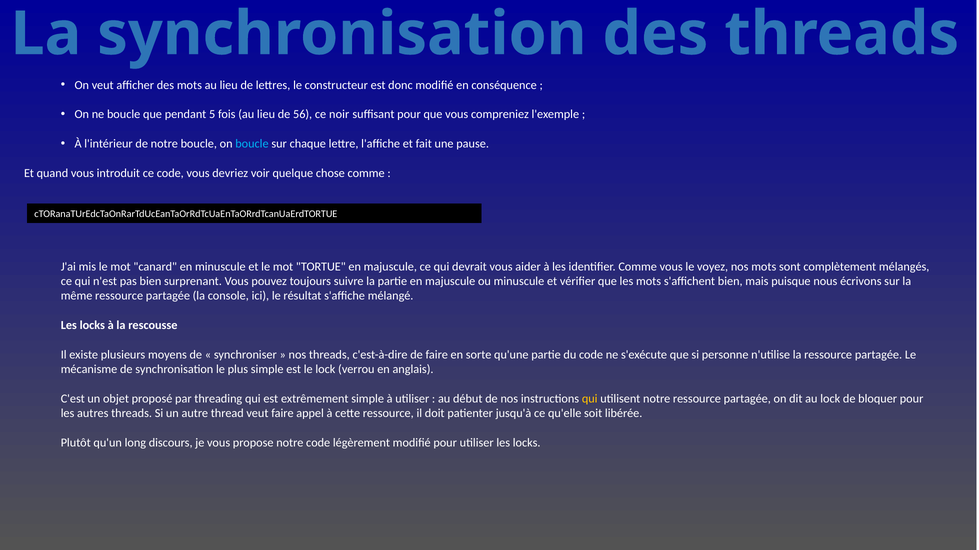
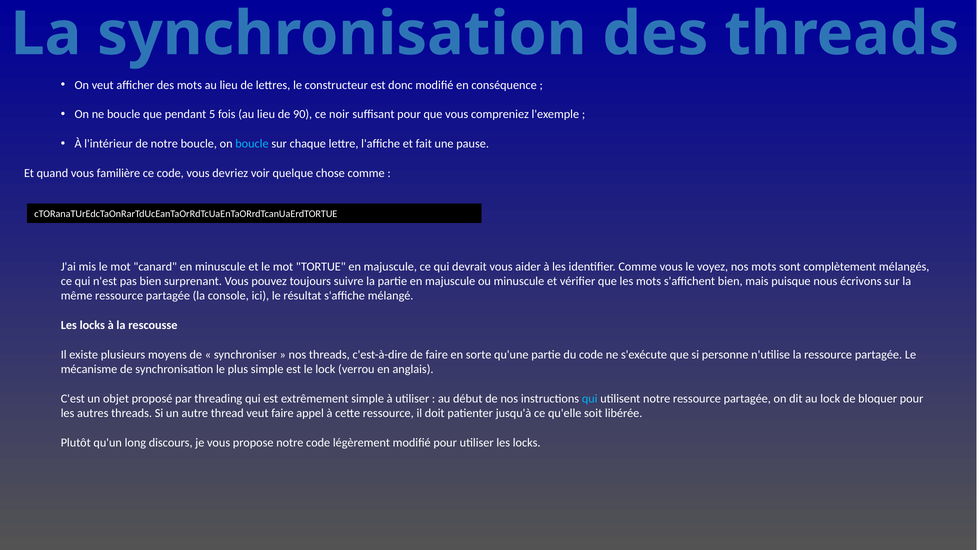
56: 56 -> 90 (303, 115)
introduit: introduit -> familière (118, 173)
qui colour: yellow -> light blue (590, 399)
